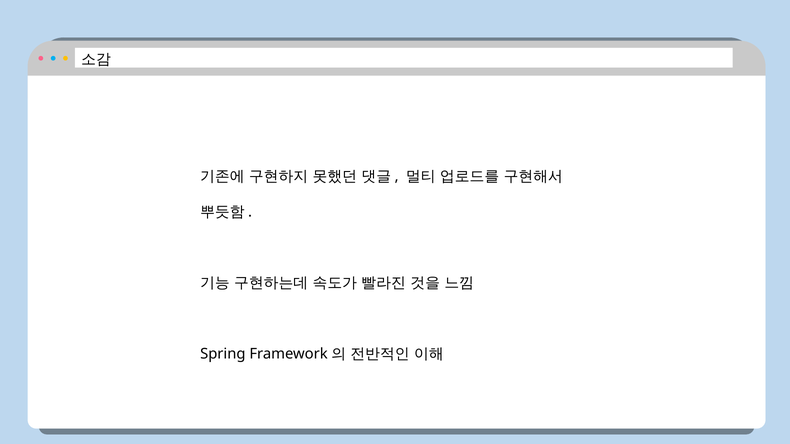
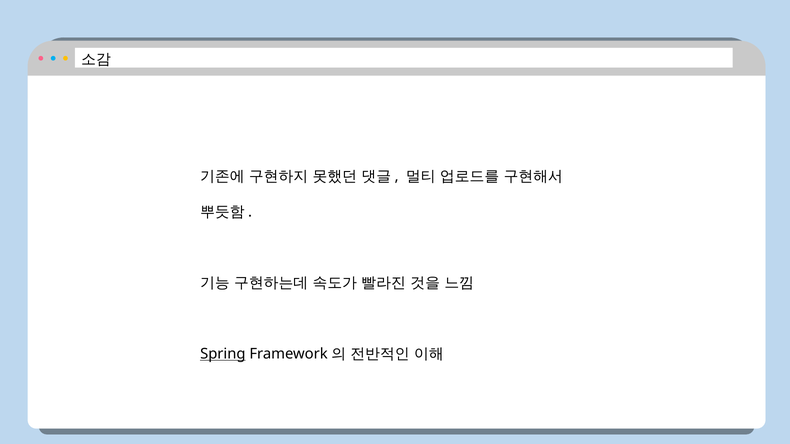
Spring underline: none -> present (223, 354)
